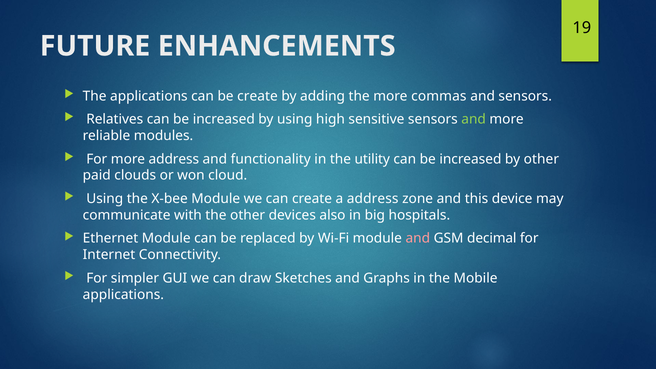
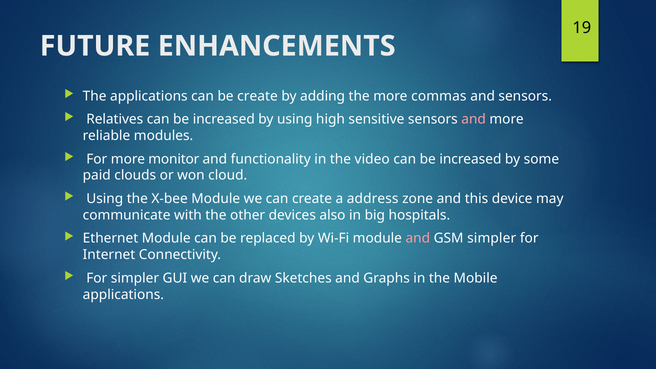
and colour: light green -> pink (474, 119)
more address: address -> monitor (174, 159)
utility: utility -> video (372, 159)
by other: other -> some (541, 159)
GSM decimal: decimal -> simpler (492, 238)
